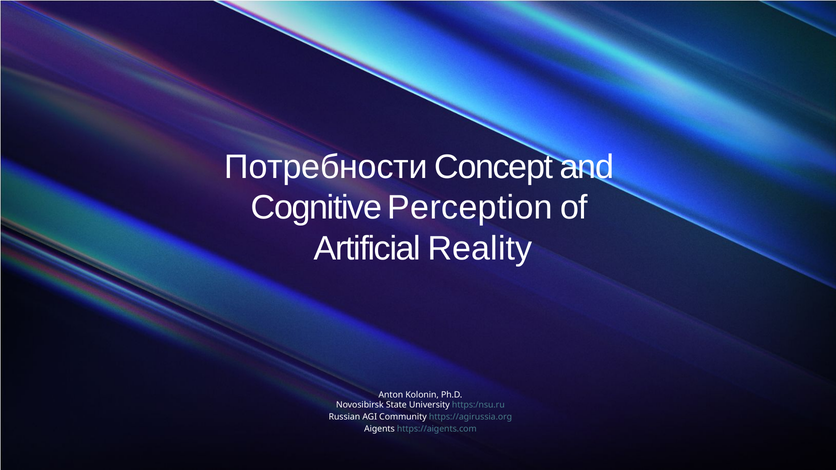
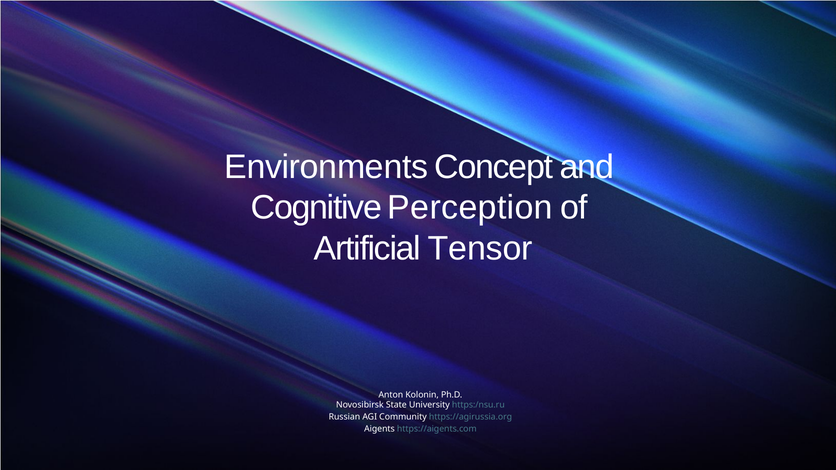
Потребности: Потребности -> Environments (326, 167)
Reality: Reality -> Tensor (480, 248)
